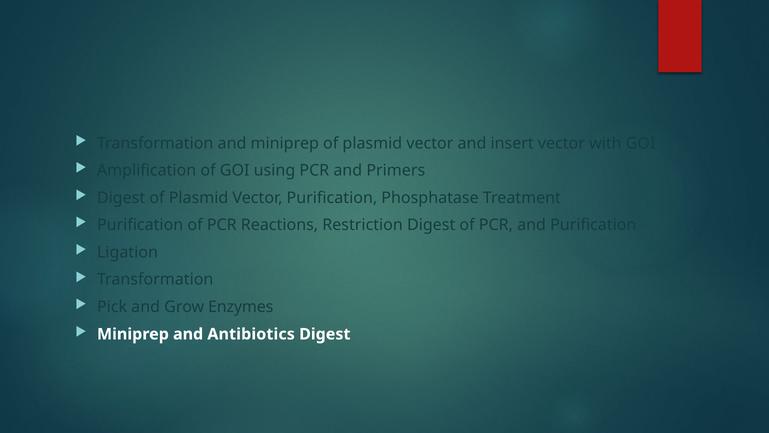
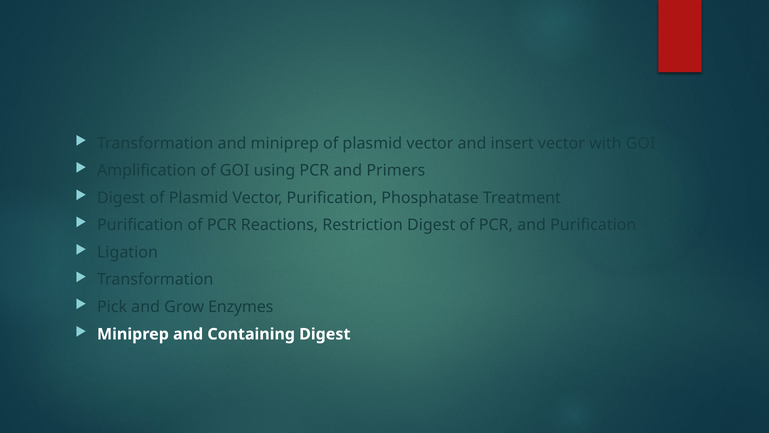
Antibiotics: Antibiotics -> Containing (251, 334)
